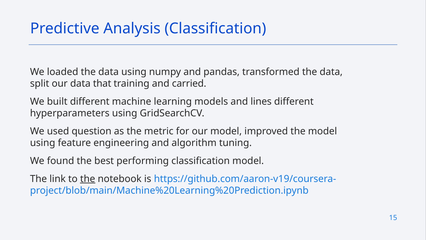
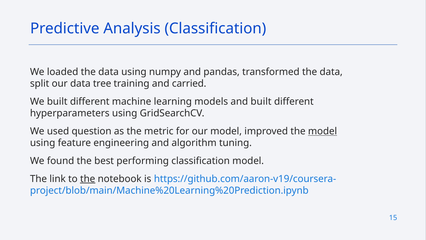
that: that -> tree (102, 84)
and lines: lines -> built (261, 101)
model underline: none -> present (323, 131)
